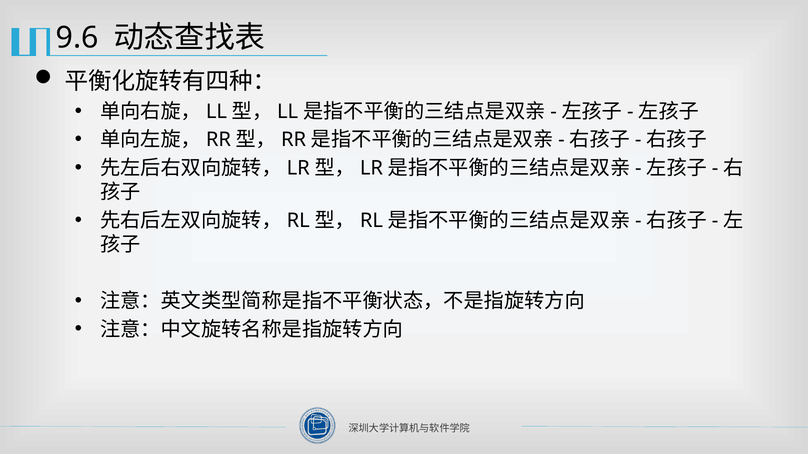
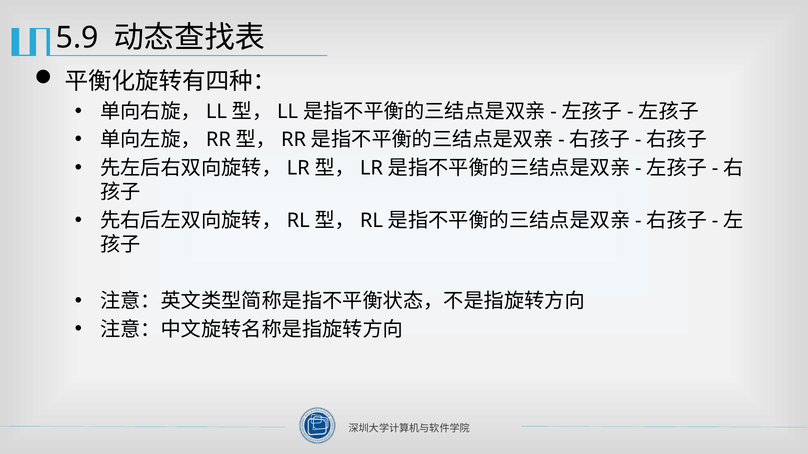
9.6: 9.6 -> 5.9 (77, 38)
